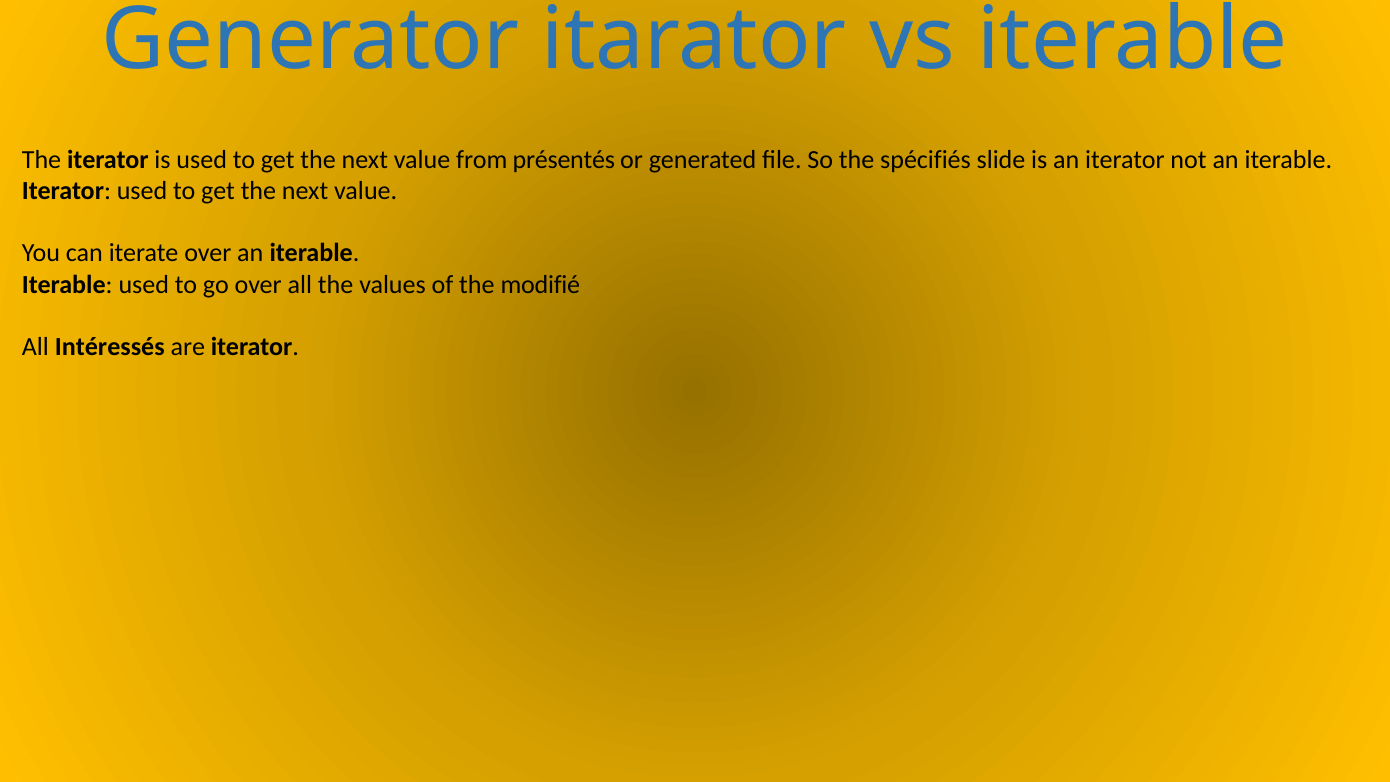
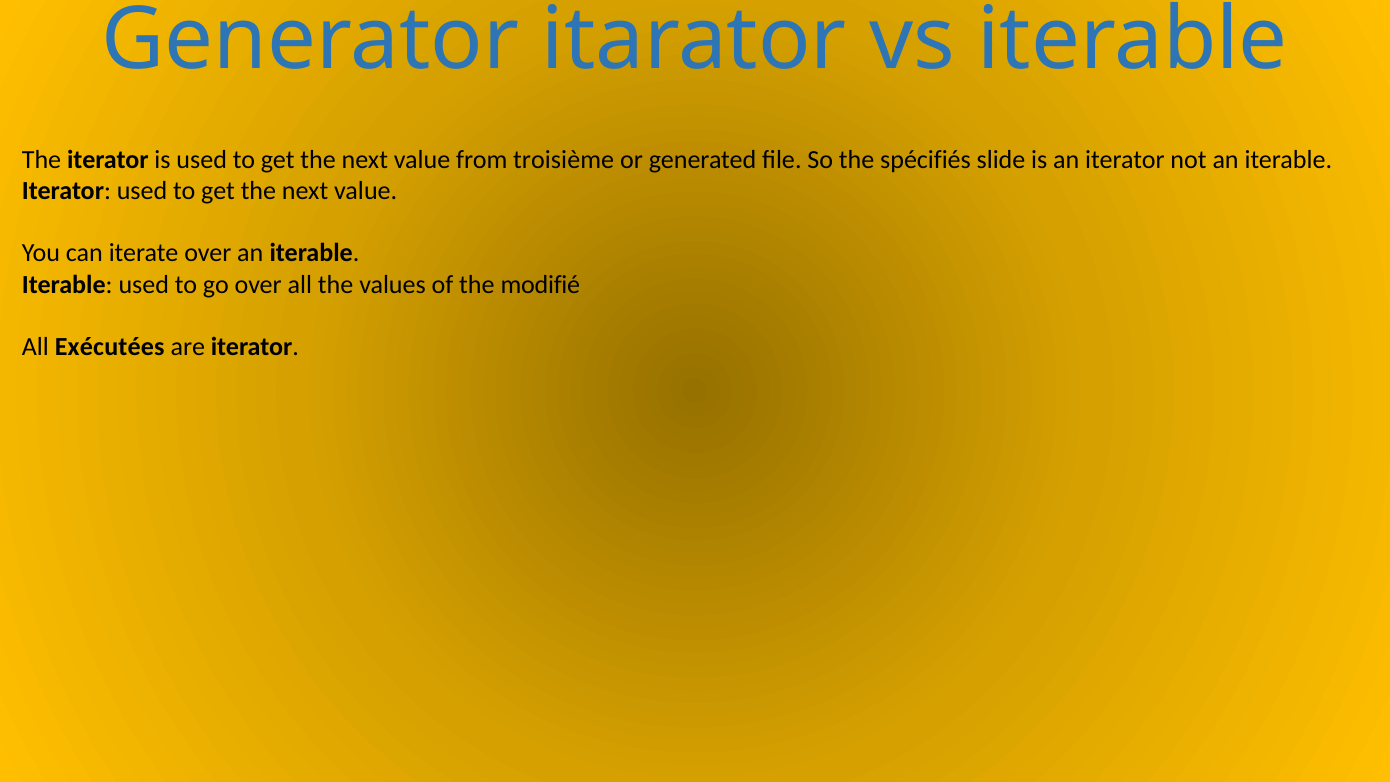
présentés: présentés -> troisième (564, 160)
Intéressés: Intéressés -> Exécutées (110, 347)
